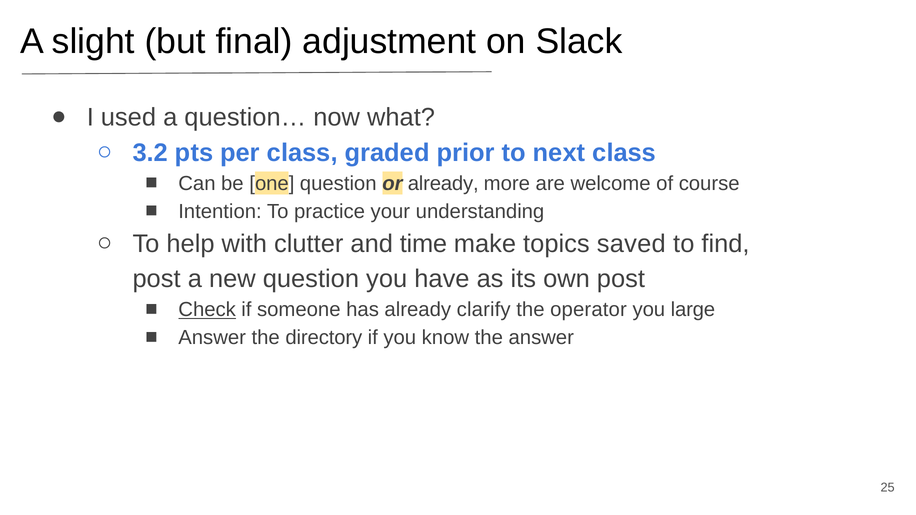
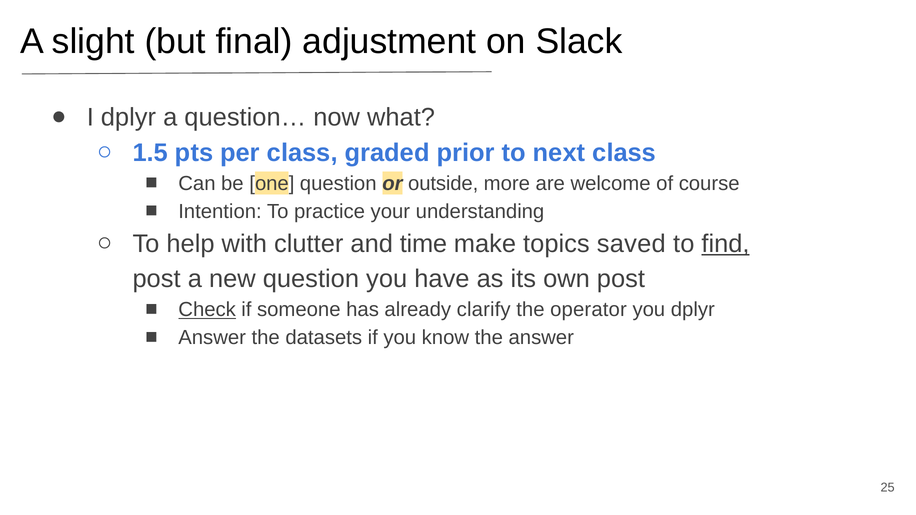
I used: used -> dplyr (128, 118)
3.2: 3.2 -> 1.5 (150, 153)
or already: already -> outside (443, 183)
find underline: none -> present (726, 244)
you large: large -> dplyr (693, 310)
directory: directory -> datasets (324, 338)
